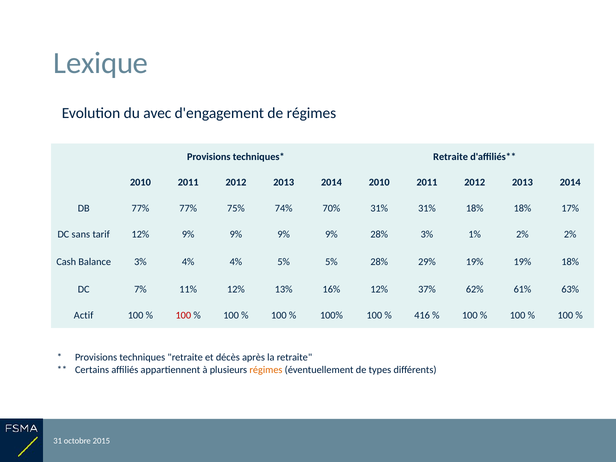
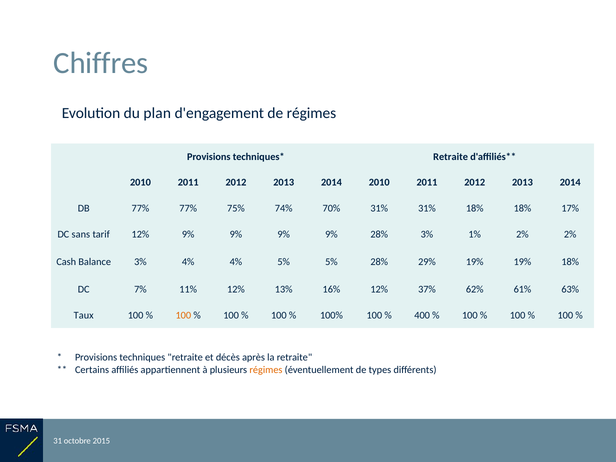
Lexique: Lexique -> Chiffres (101, 63)
avec: avec -> plan (157, 113)
Actif: Actif -> Taux (84, 315)
100 colour: red -> orange (183, 315)
416: 416 -> 400 (422, 315)
